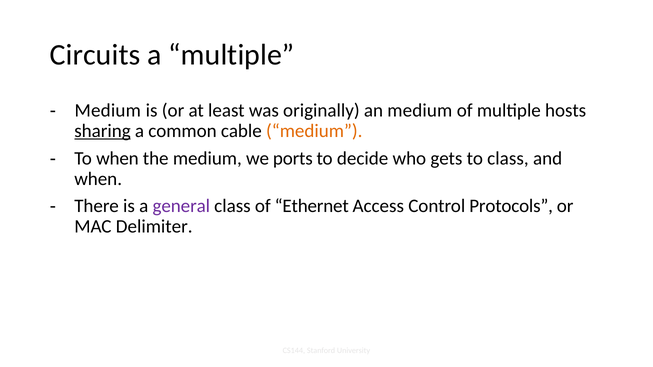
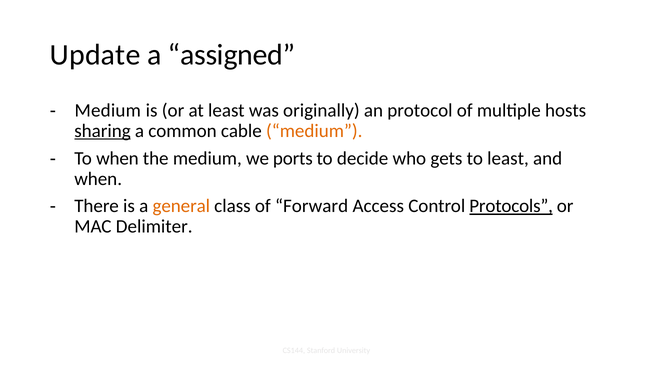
Circuits: Circuits -> Update (95, 55)
a multiple: multiple -> assigned (232, 55)
an medium: medium -> protocol (420, 110)
to class: class -> least (508, 158)
general colour: purple -> orange (181, 206)
Ethernet: Ethernet -> Forward (312, 206)
Protocols underline: none -> present (511, 206)
